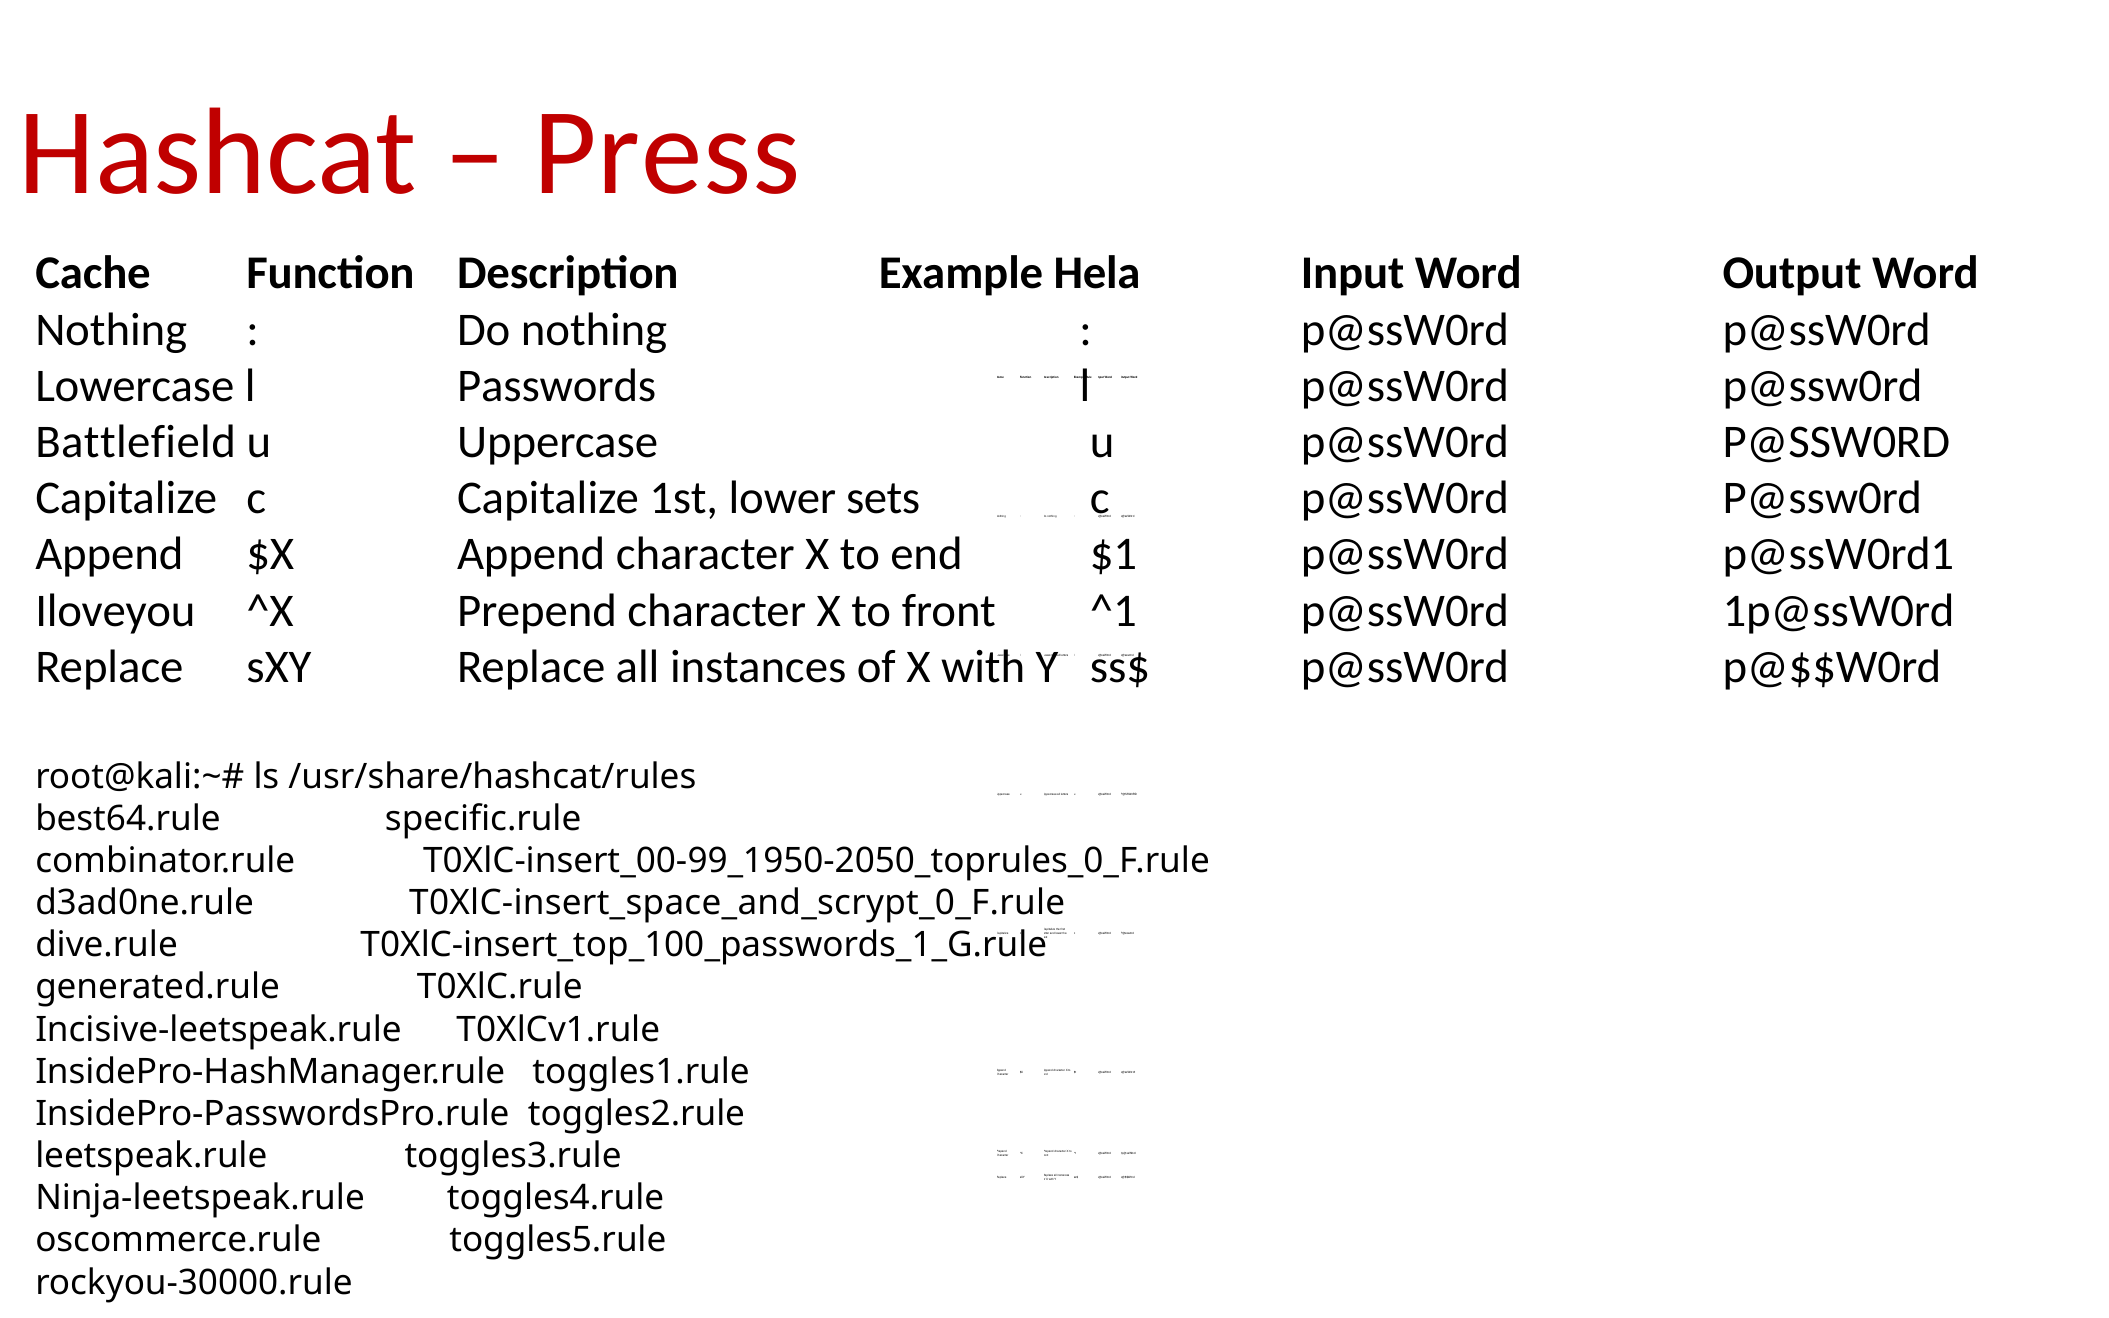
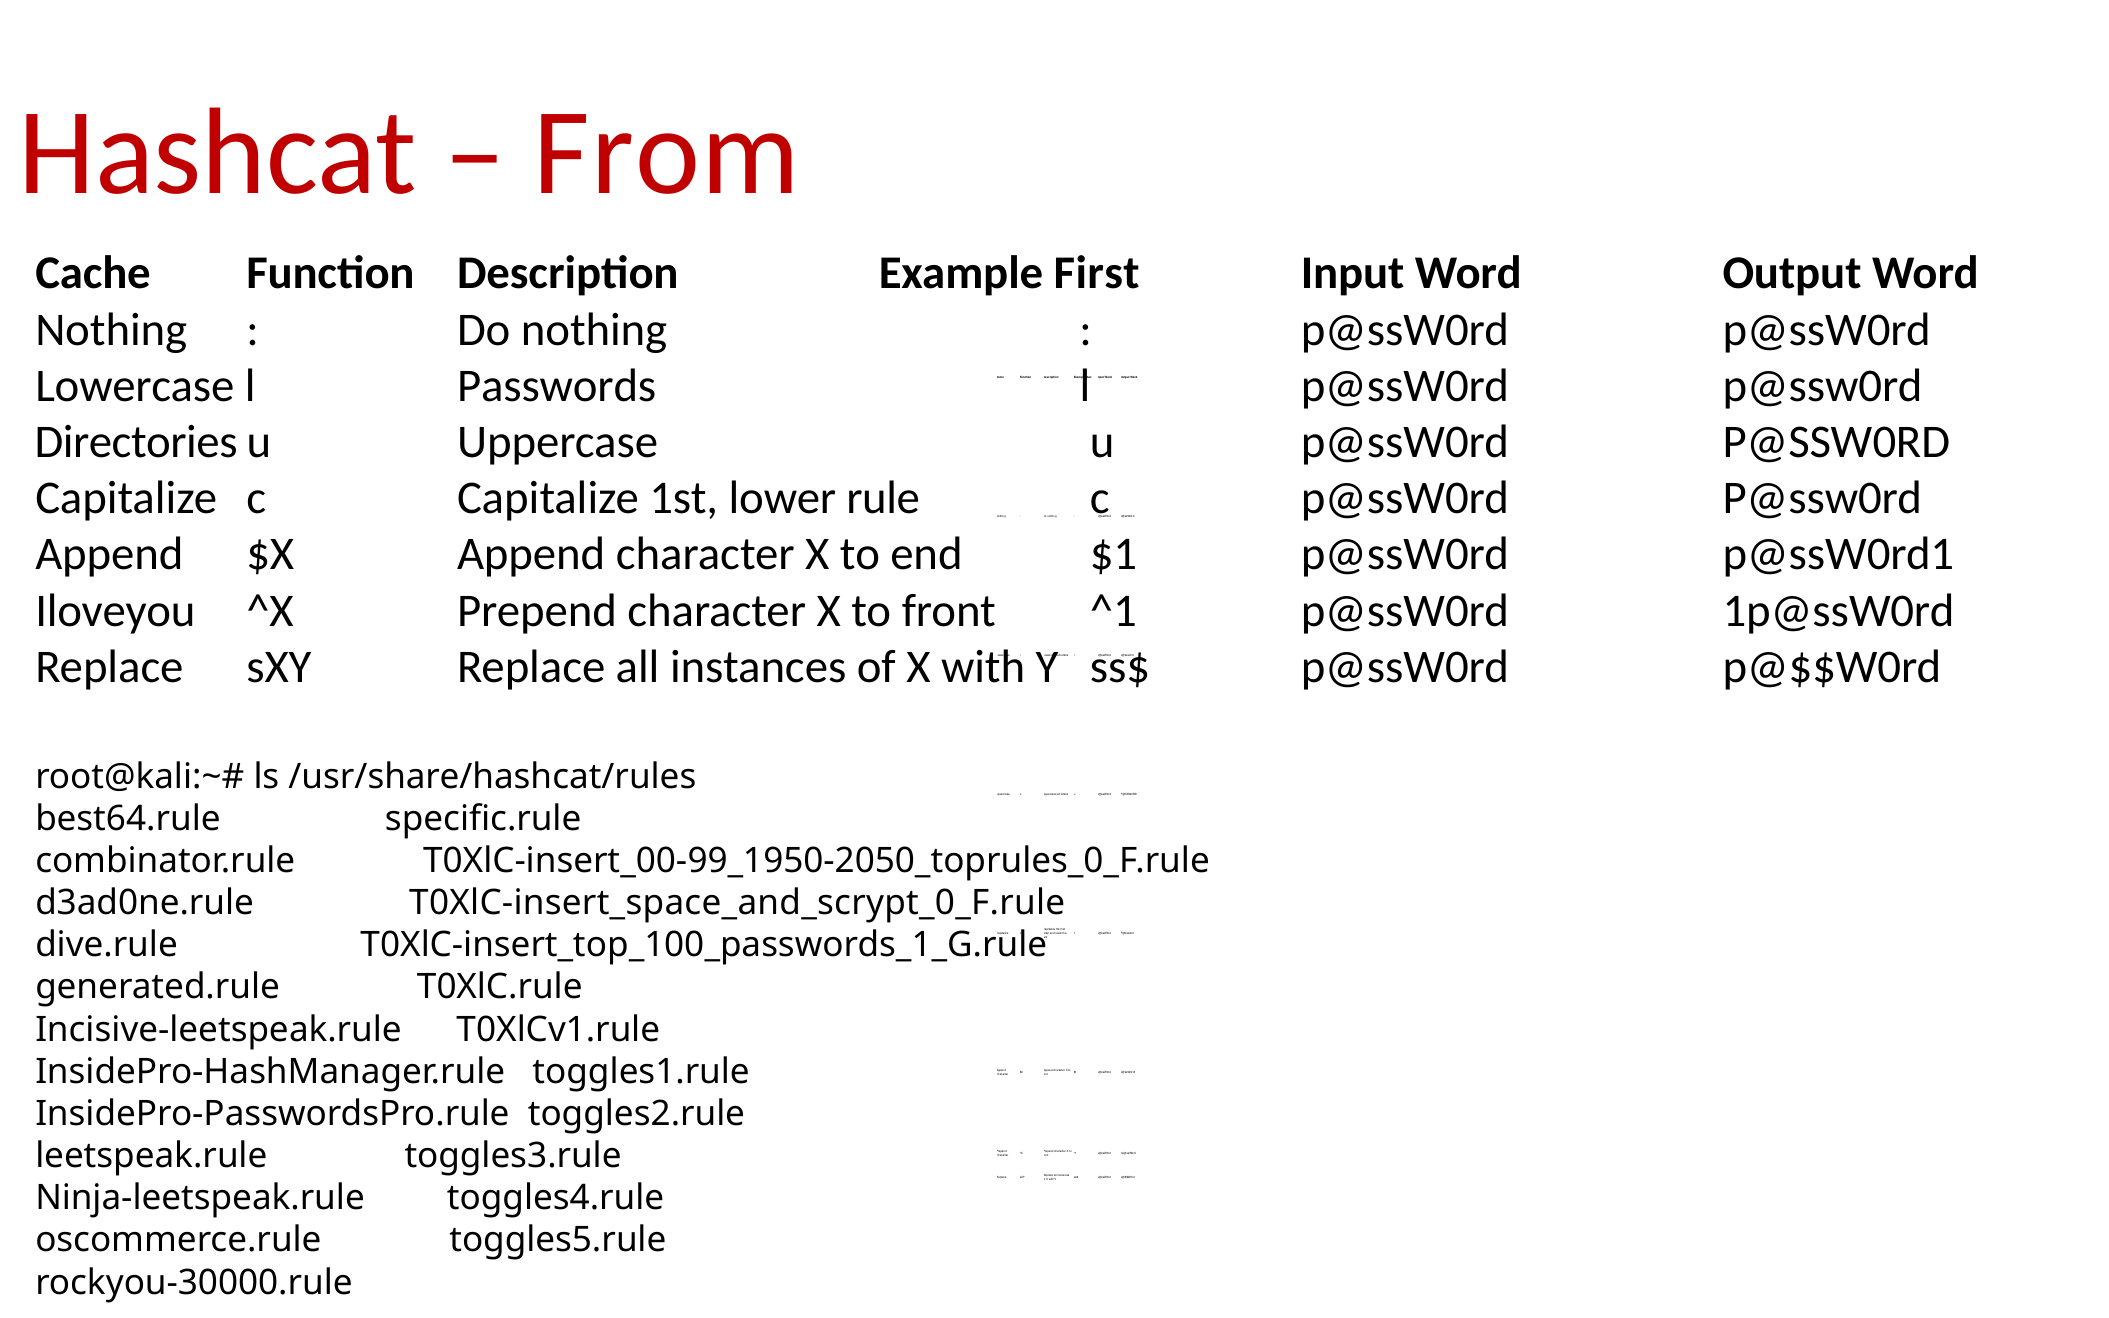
Press: Press -> From (667, 153)
Example Hela: Hela -> First (1097, 273)
Battlefield: Battlefield -> Directories (136, 442)
lower sets: sets -> rule (883, 498)
